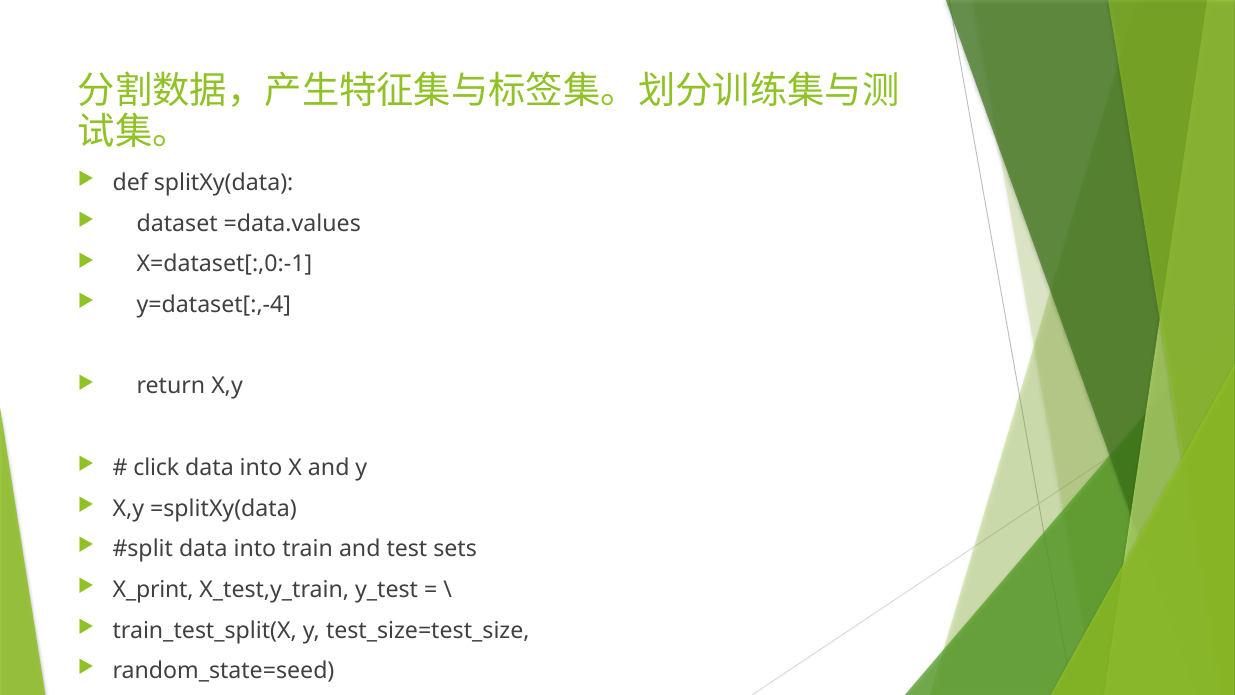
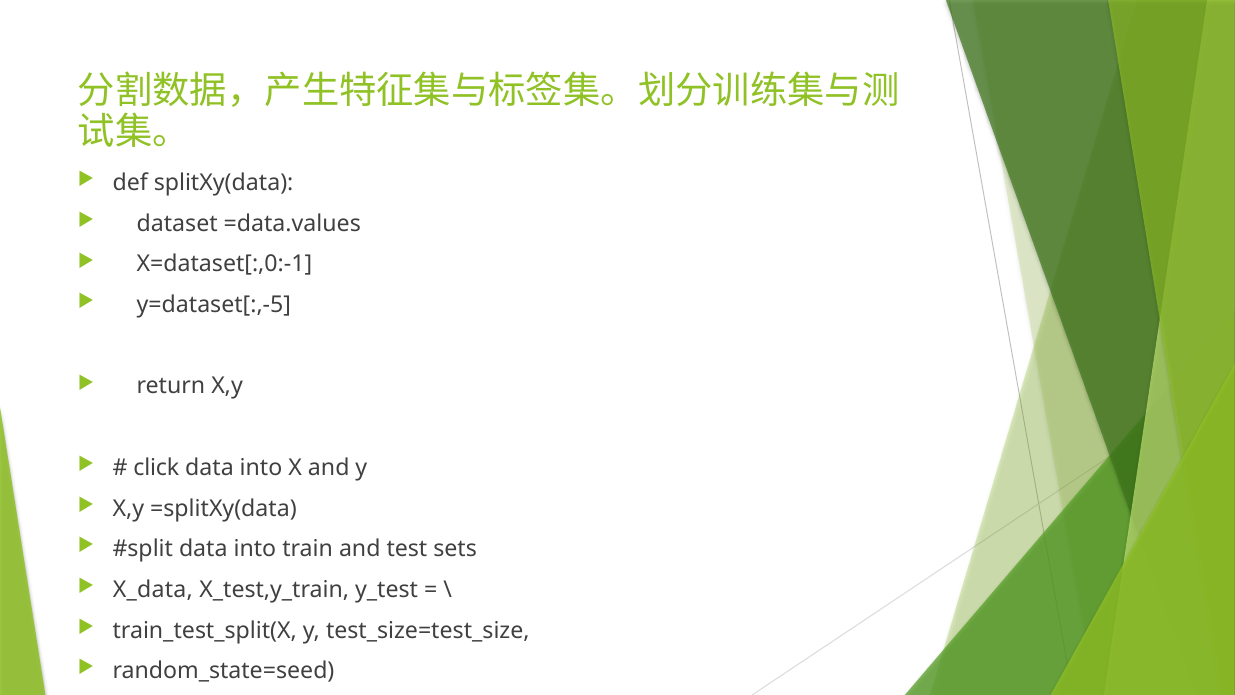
y=dataset[:,-4: y=dataset[:,-4 -> y=dataset[:,-5 (214, 305)
X_print: X_print -> X_data (153, 589)
